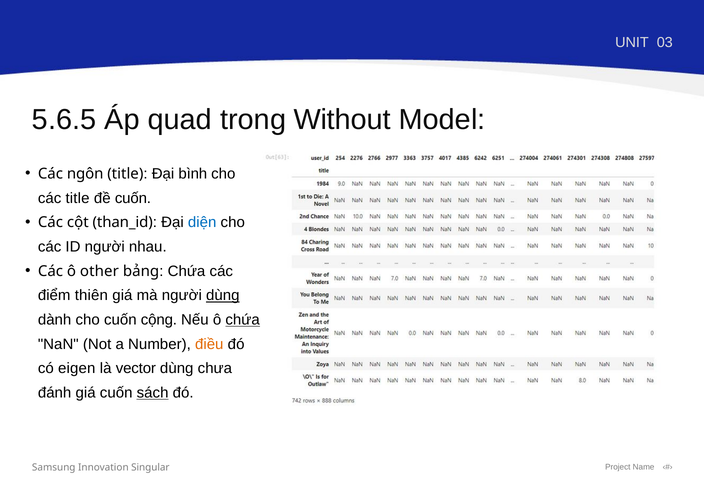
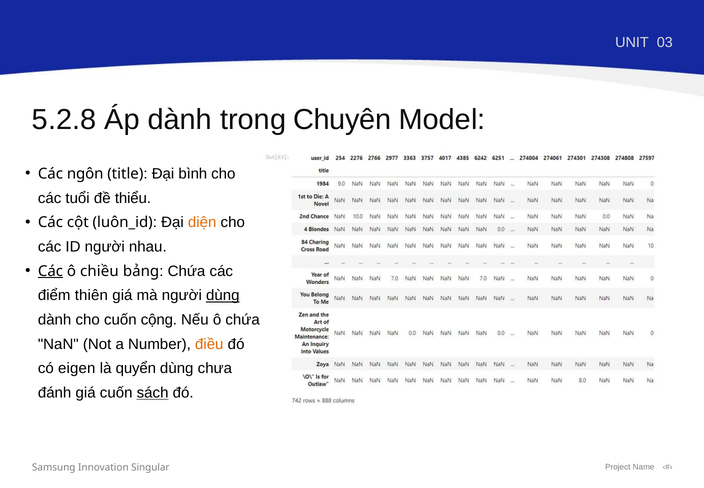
5.6.5: 5.6.5 -> 5.2.8 (64, 120)
Áp quad: quad -> dành (180, 120)
Without: Without -> Chuyên (342, 120)
các title: title -> tuổi (78, 198)
đề cuốn: cuốn -> thiểu (133, 198)
than_id: than_id -> luôn_id (123, 222)
diện colour: blue -> orange (202, 222)
Các underline: none -> present (50, 271)
other: other -> chiều (99, 271)
chứa underline: present -> none (243, 320)
vector: vector -> quyển (136, 369)
